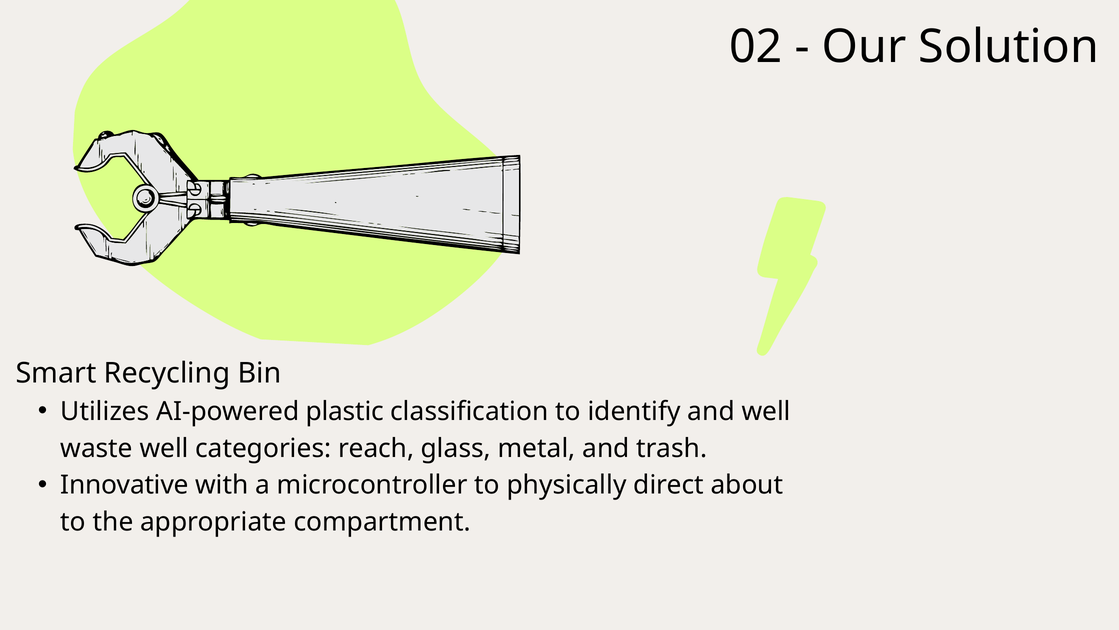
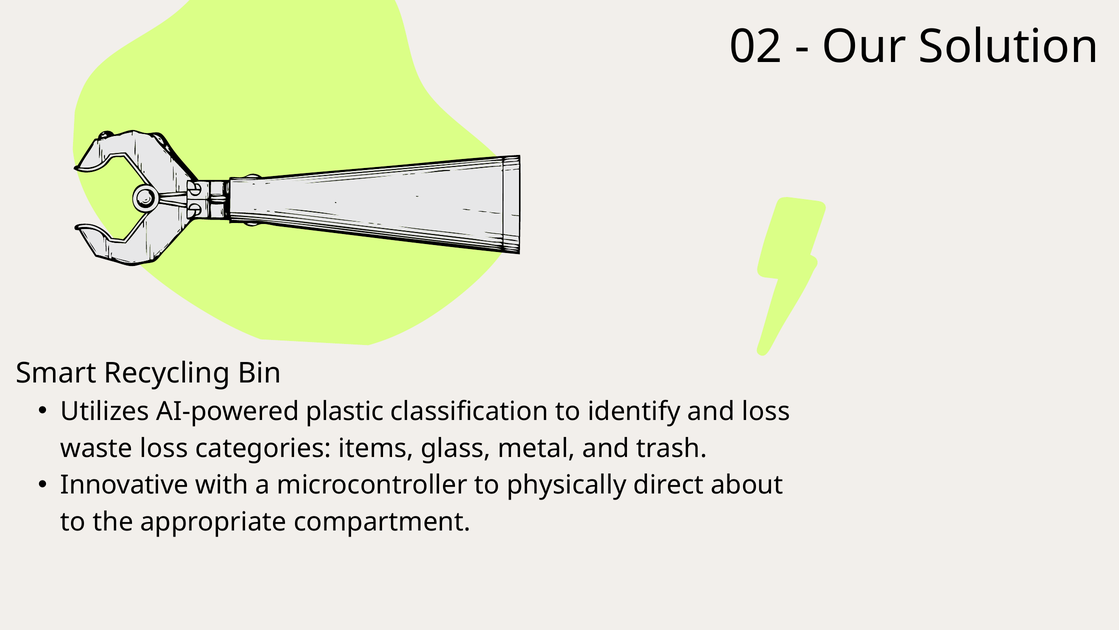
and well: well -> loss (766, 411)
waste well: well -> loss (164, 448)
reach: reach -> items (376, 448)
